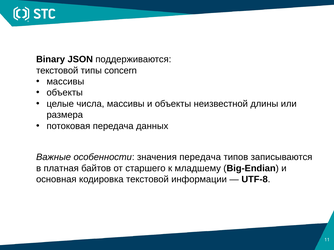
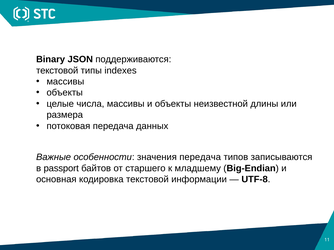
concern: concern -> indexes (121, 71)
платная: платная -> passport (61, 169)
